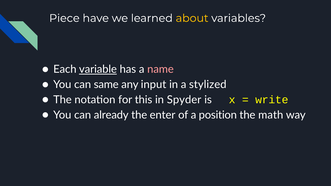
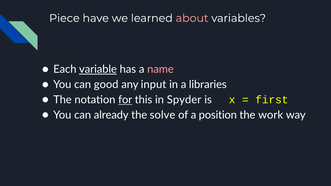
about colour: yellow -> pink (192, 18)
same: same -> good (106, 85)
stylized: stylized -> libraries (208, 85)
for underline: none -> present (125, 100)
write: write -> first (272, 100)
enter: enter -> solve (163, 115)
math: math -> work (271, 115)
